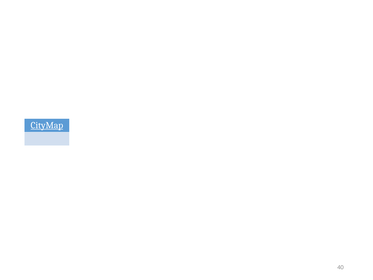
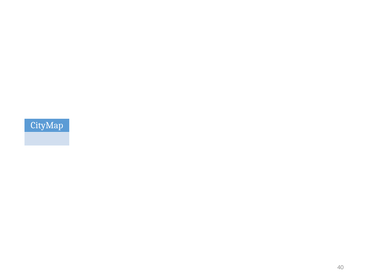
CityMap underline: present -> none (47, 125)
